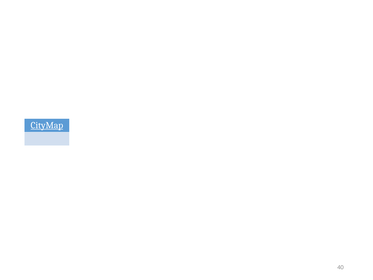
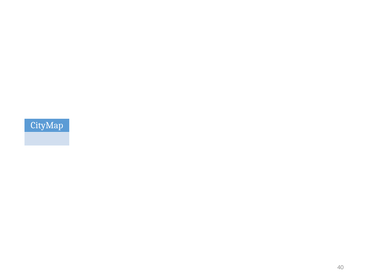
CityMap underline: present -> none (47, 125)
